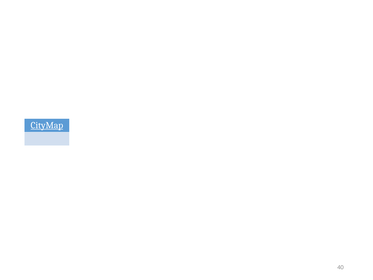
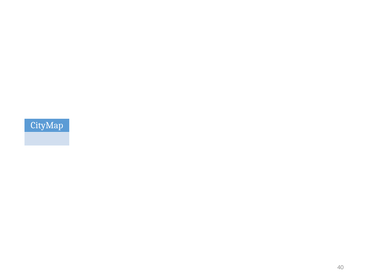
CityMap underline: present -> none (47, 125)
